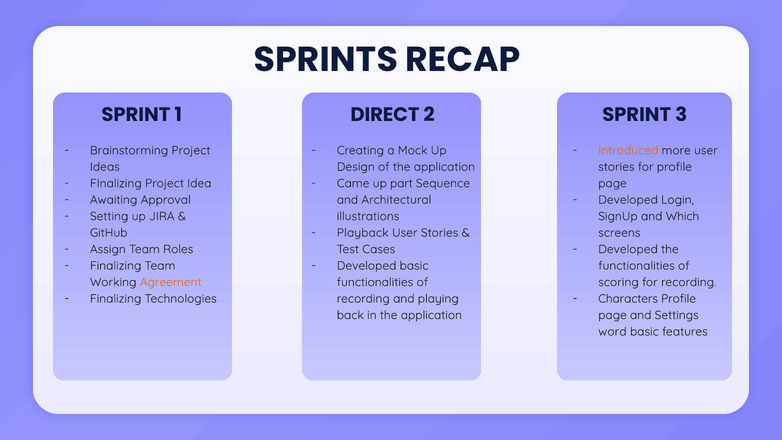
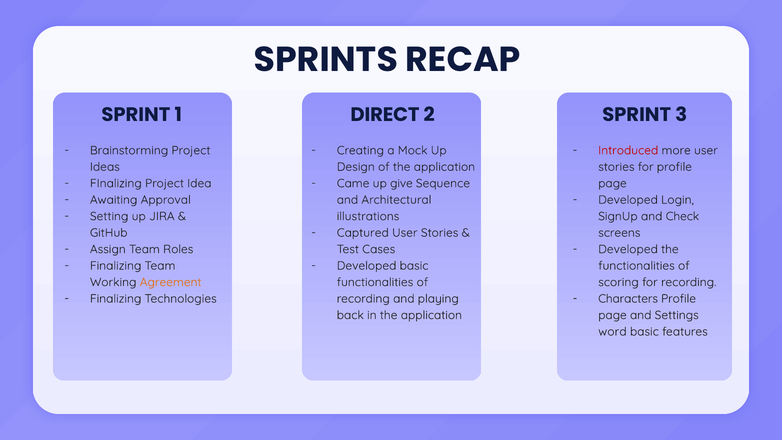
Introduced colour: orange -> red (628, 150)
part: part -> give (401, 183)
Which: Which -> Check (682, 216)
Playback: Playback -> Captured (363, 233)
